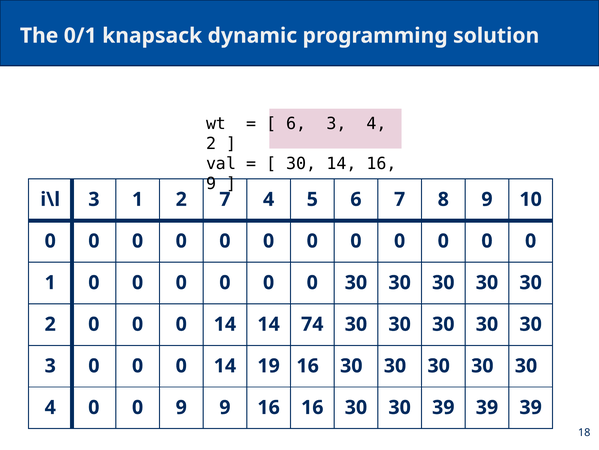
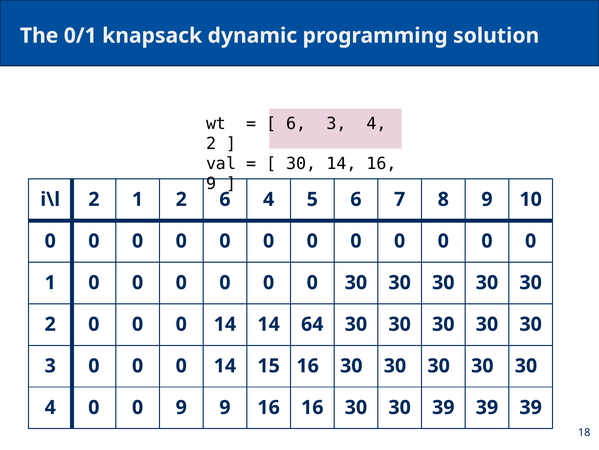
i\l 3: 3 -> 2 (94, 199)
2 7: 7 -> 6 (225, 199)
74: 74 -> 64 (312, 324)
19: 19 -> 15 (269, 366)
